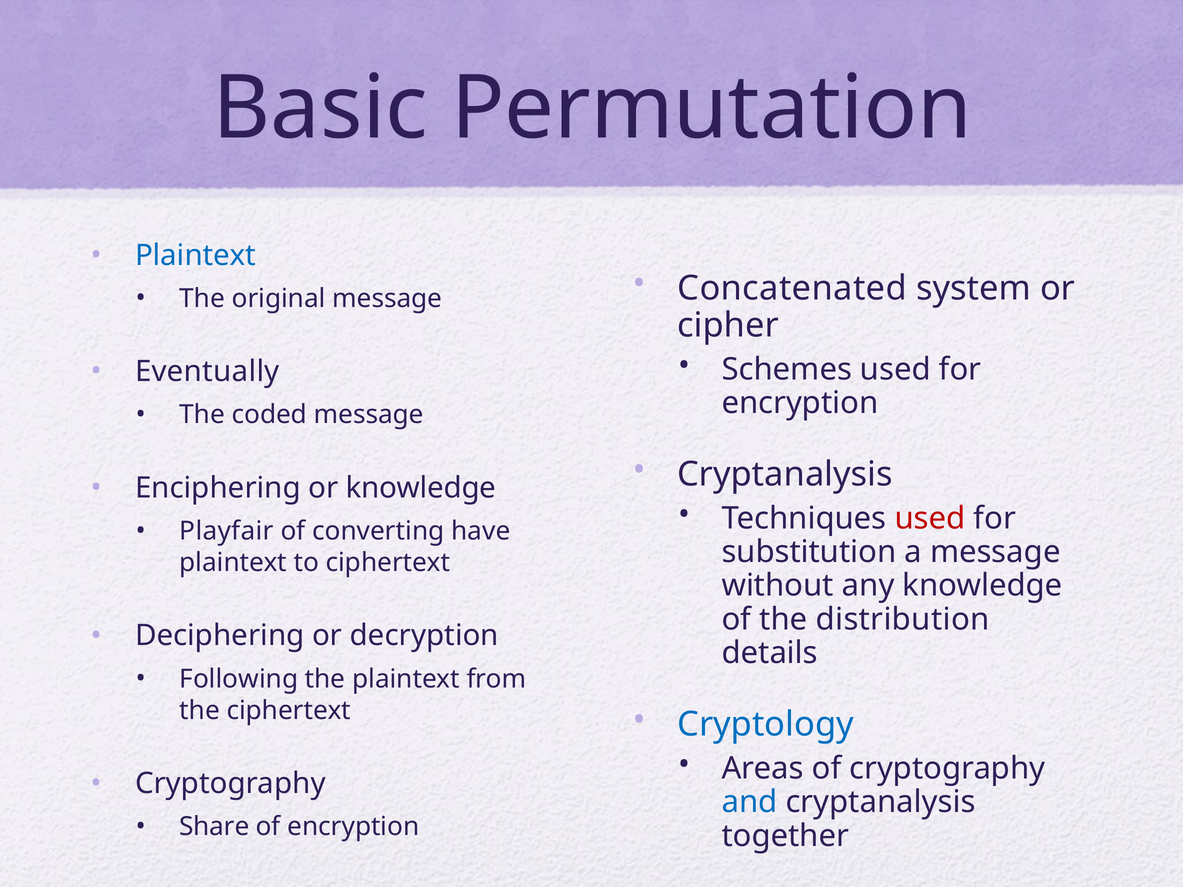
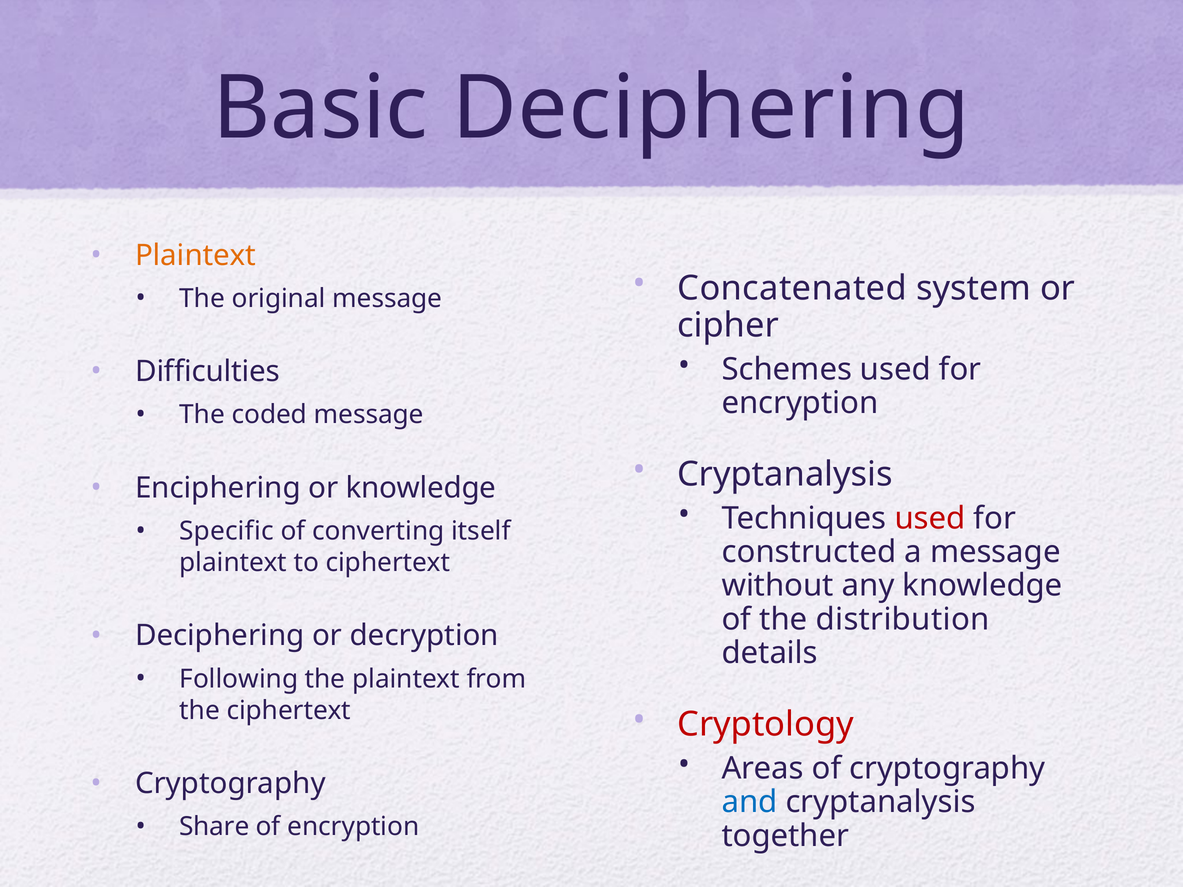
Basic Permutation: Permutation -> Deciphering (711, 109)
Plaintext colour: blue -> orange (196, 255)
Eventually: Eventually -> Difficulties (207, 372)
Playfair: Playfair -> Specific (227, 531)
have: have -> itself (481, 531)
substitution: substitution -> constructed (809, 552)
Cryptology colour: blue -> red (766, 725)
